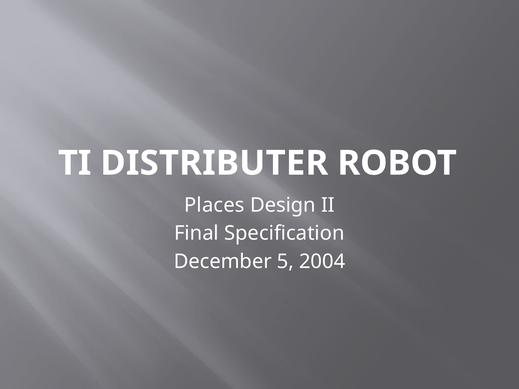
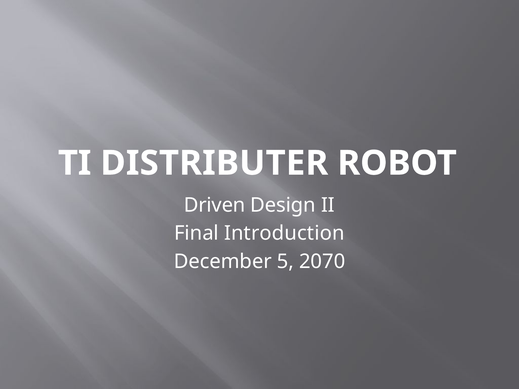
Places: Places -> Driven (215, 205)
Specification: Specification -> Introduction (284, 233)
2004: 2004 -> 2070 (322, 262)
